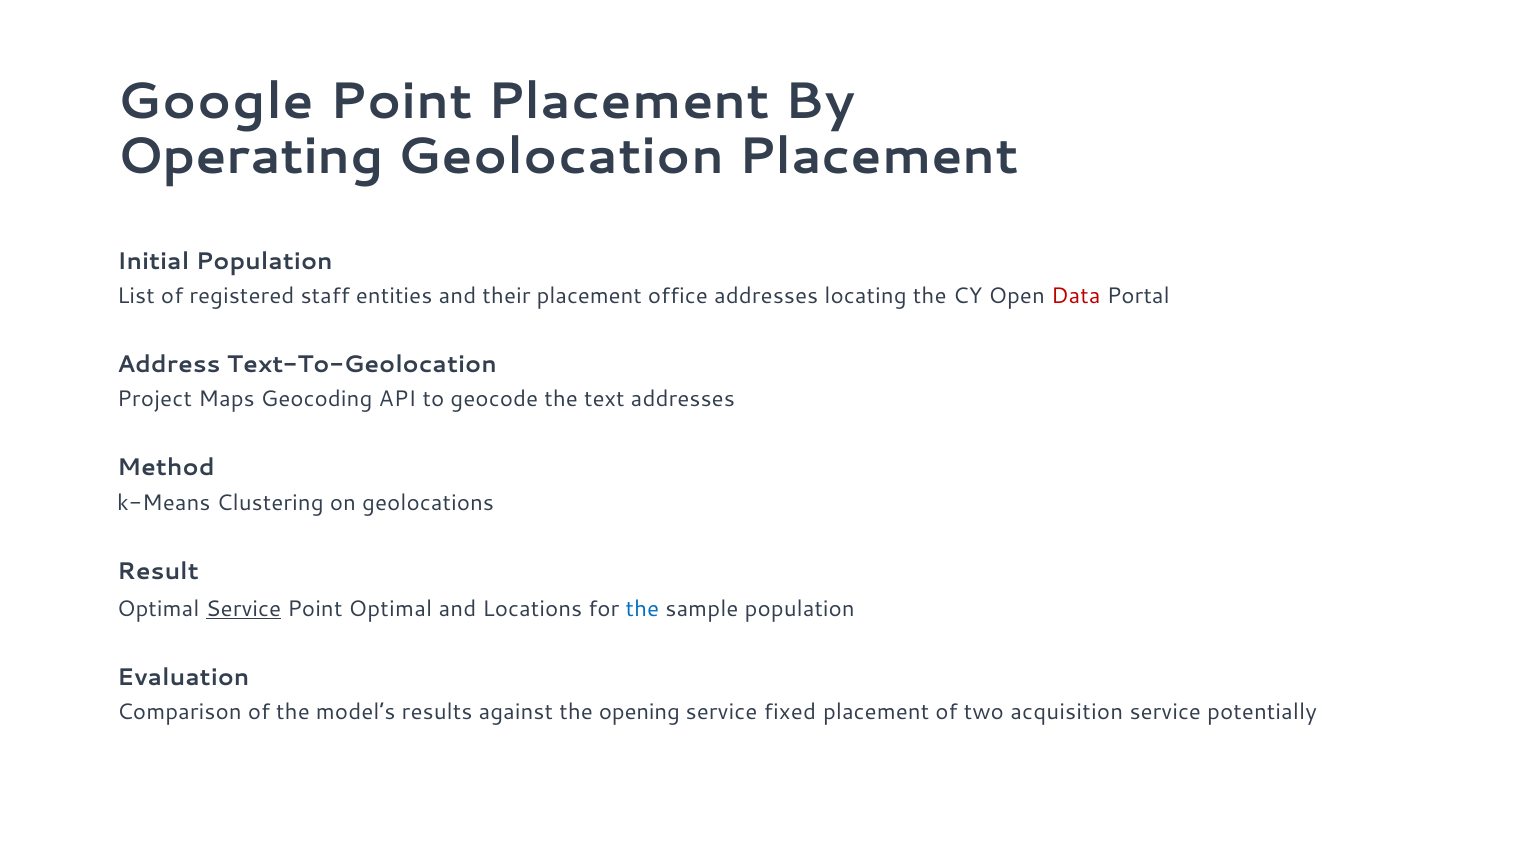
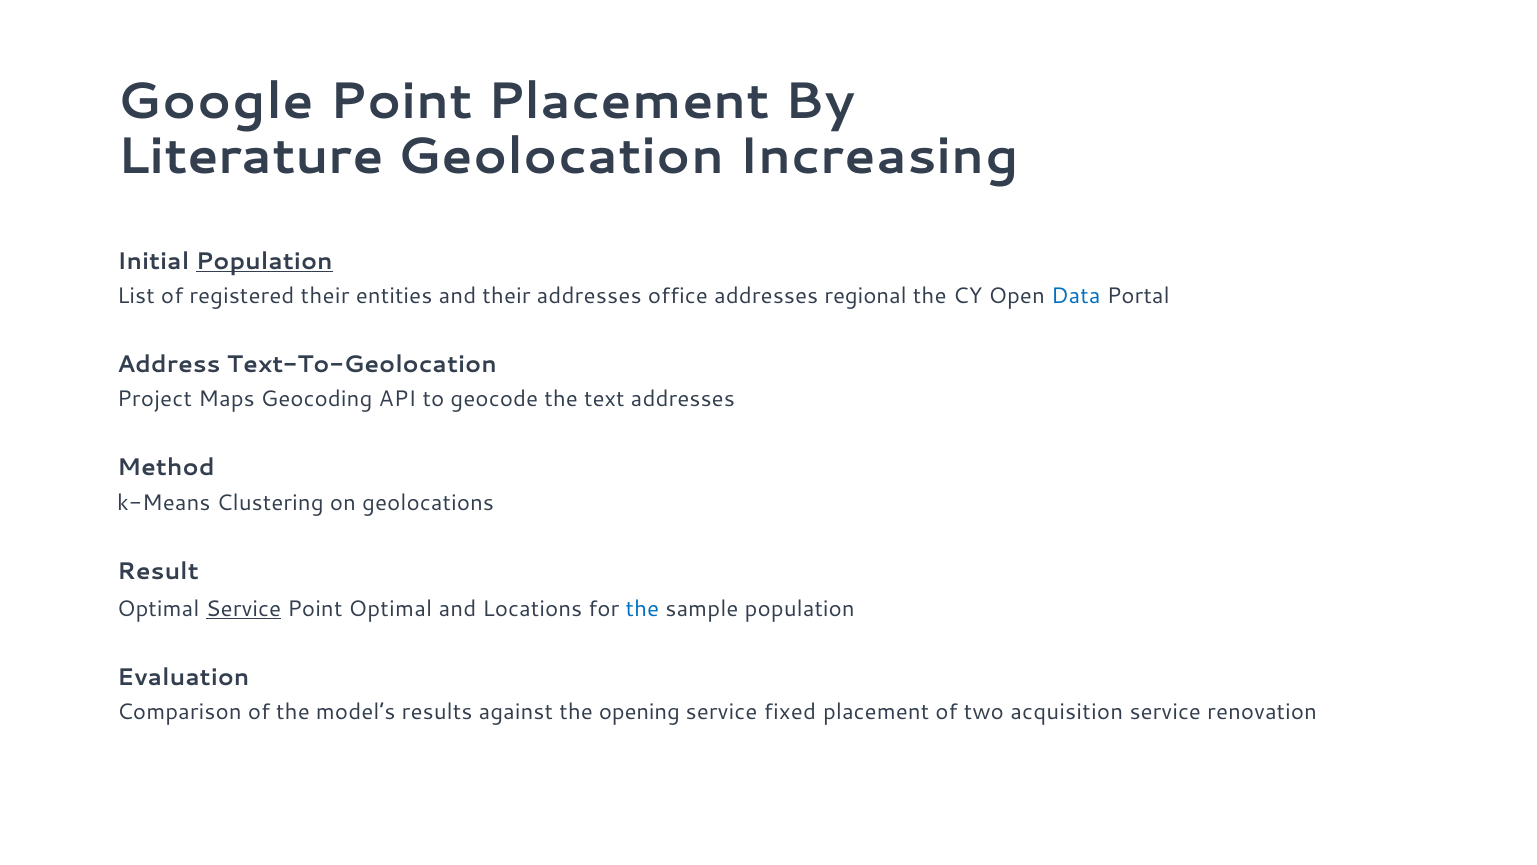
Operating: Operating -> Literature (250, 157)
Geolocation Placement: Placement -> Increasing (878, 157)
Population underline: none -> present (264, 261)
registered staff: staff -> their (325, 296)
their placement: placement -> addresses (589, 296)
locating: locating -> regional (866, 296)
Data colour: red -> blue (1076, 296)
potentially: potentially -> renovation (1262, 712)
